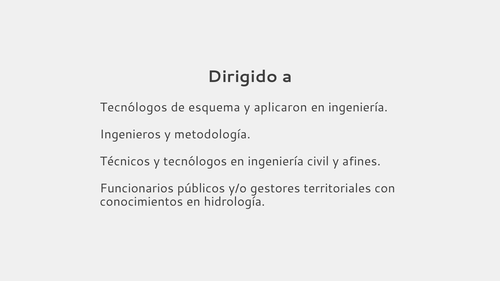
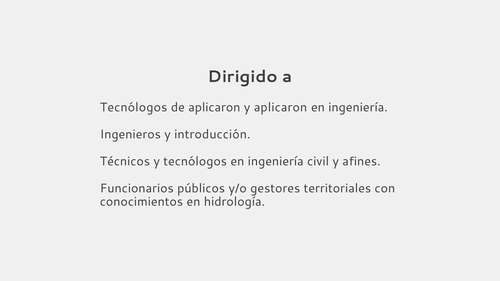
de esquema: esquema -> aplicaron (214, 107)
metodología: metodología -> introducción (212, 134)
